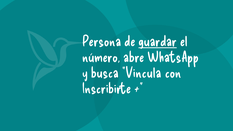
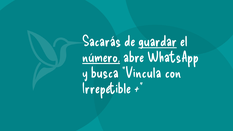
Persona: Persona -> Sacarás (102, 42)
número underline: none -> present (101, 57)
Inscribirte: Inscribirte -> Irrepetible (107, 89)
